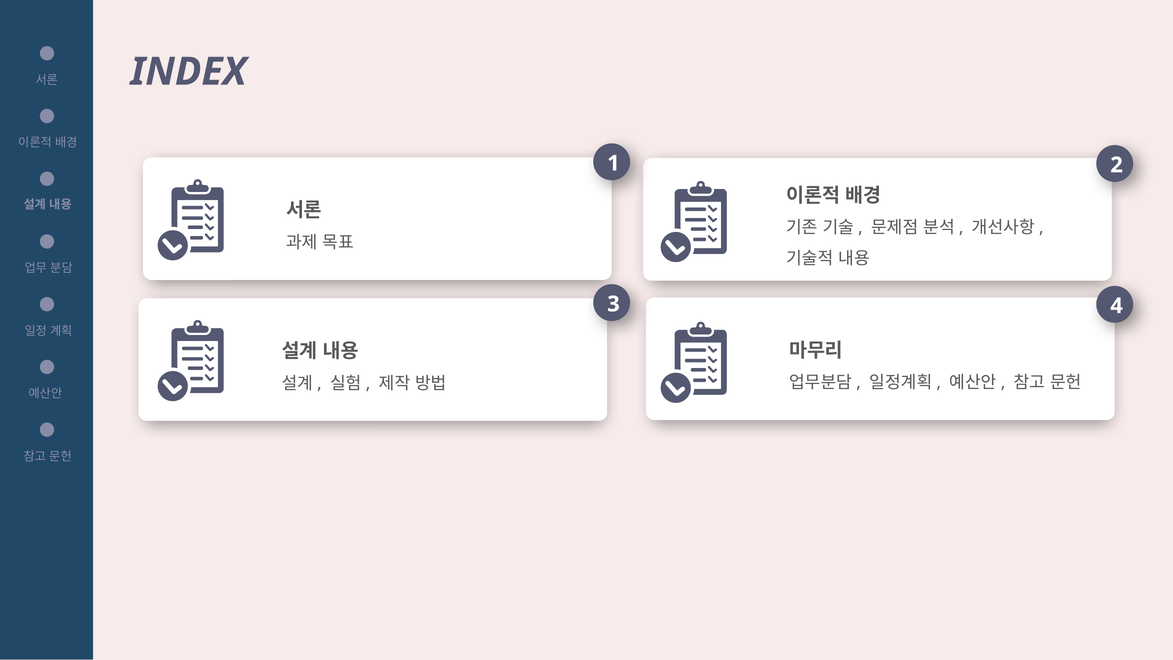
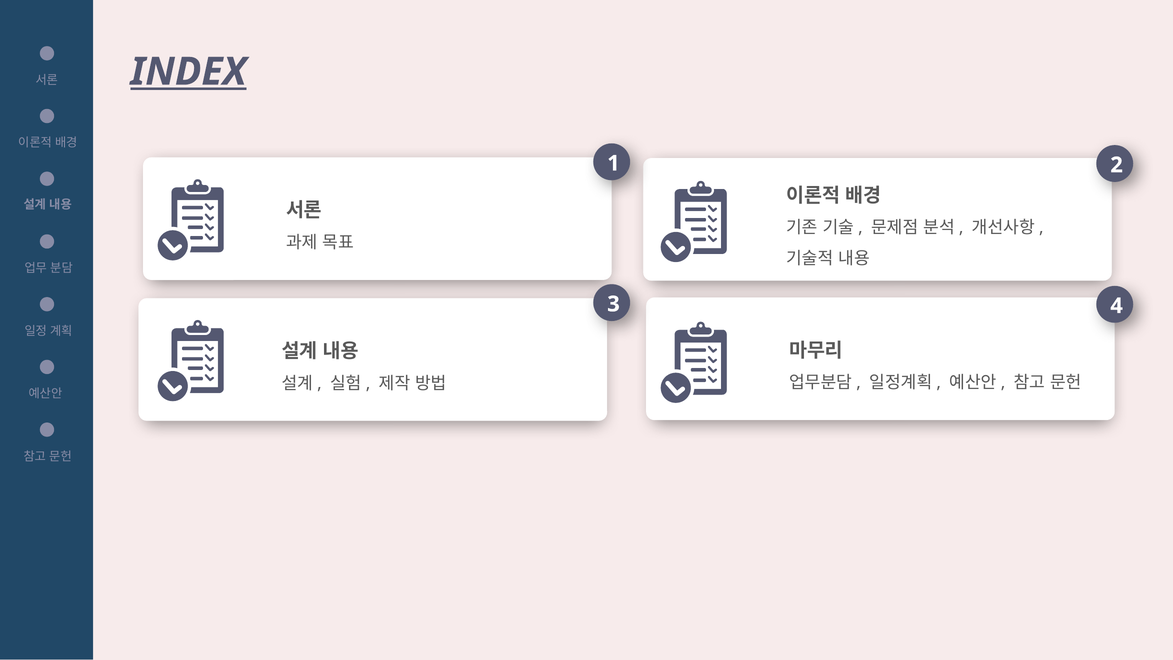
INDEX underline: none -> present (188, 72)
